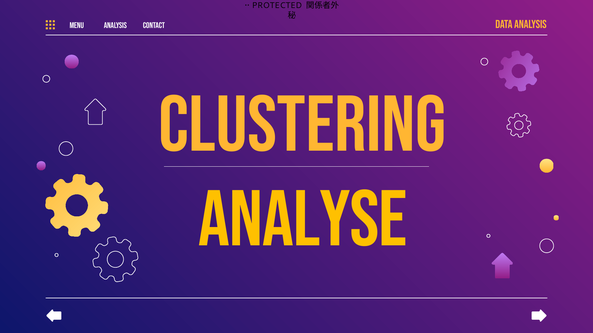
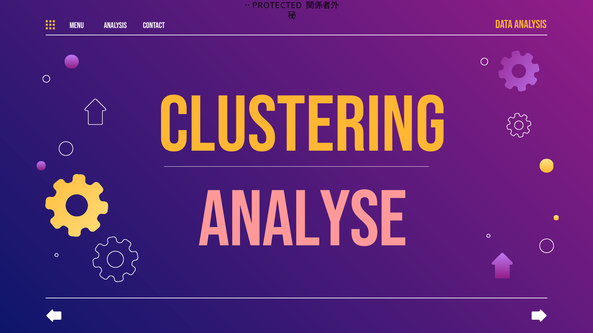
ANALYSE colour: yellow -> pink (303, 220)
